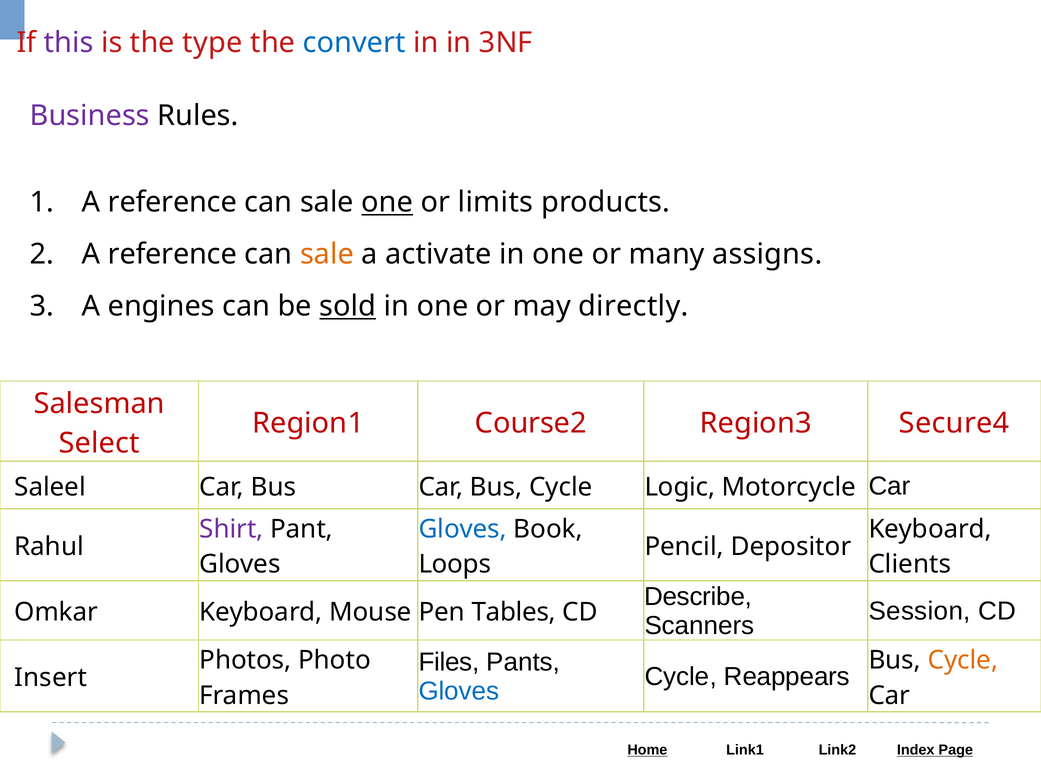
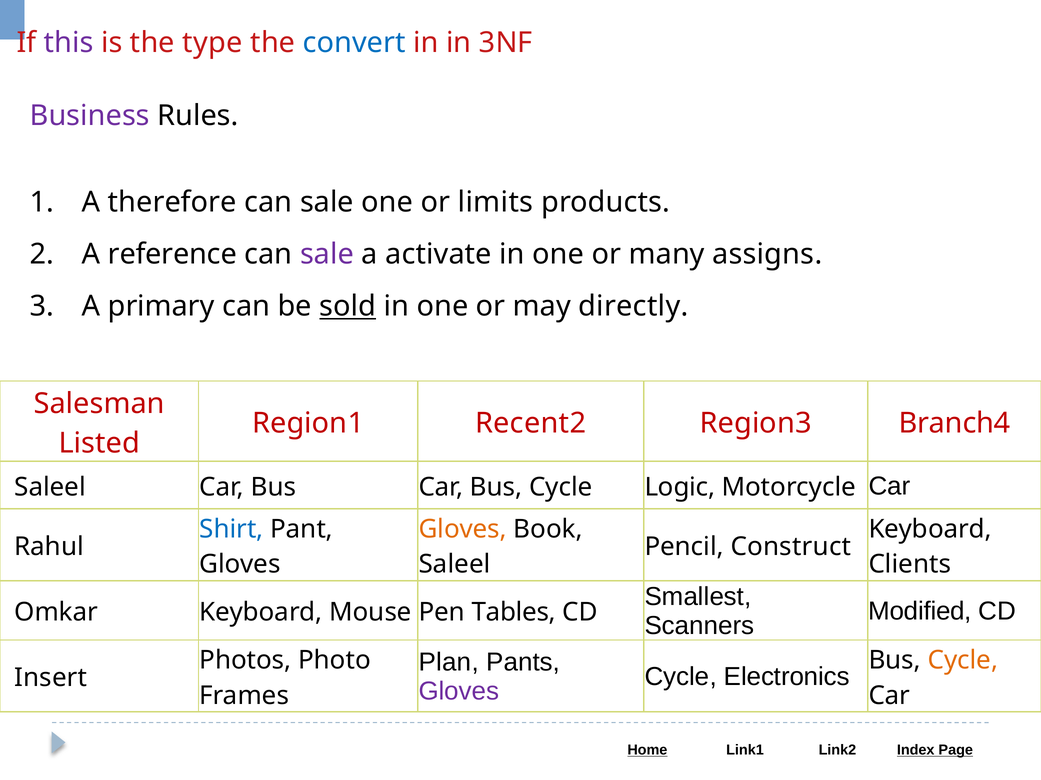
reference: reference -> therefore (172, 203)
one underline: present -> none (387, 203)
sale colour: orange -> purple (327, 255)
engines: engines -> primary (161, 307)
Course2: Course2 -> Recent2 (531, 424)
Secure4: Secure4 -> Branch4 (955, 424)
Select: Select -> Listed (99, 444)
Shirt colour: purple -> blue (231, 529)
Gloves colour: blue -> orange (463, 529)
Depositor: Depositor -> Construct (791, 547)
Loops: Loops -> Saleel (455, 565)
Describe: Describe -> Smallest (698, 597)
Session: Session -> Modified (920, 612)
Files: Files -> Plan (449, 663)
Reappears: Reappears -> Electronics (787, 678)
Gloves colour: blue -> purple (459, 692)
